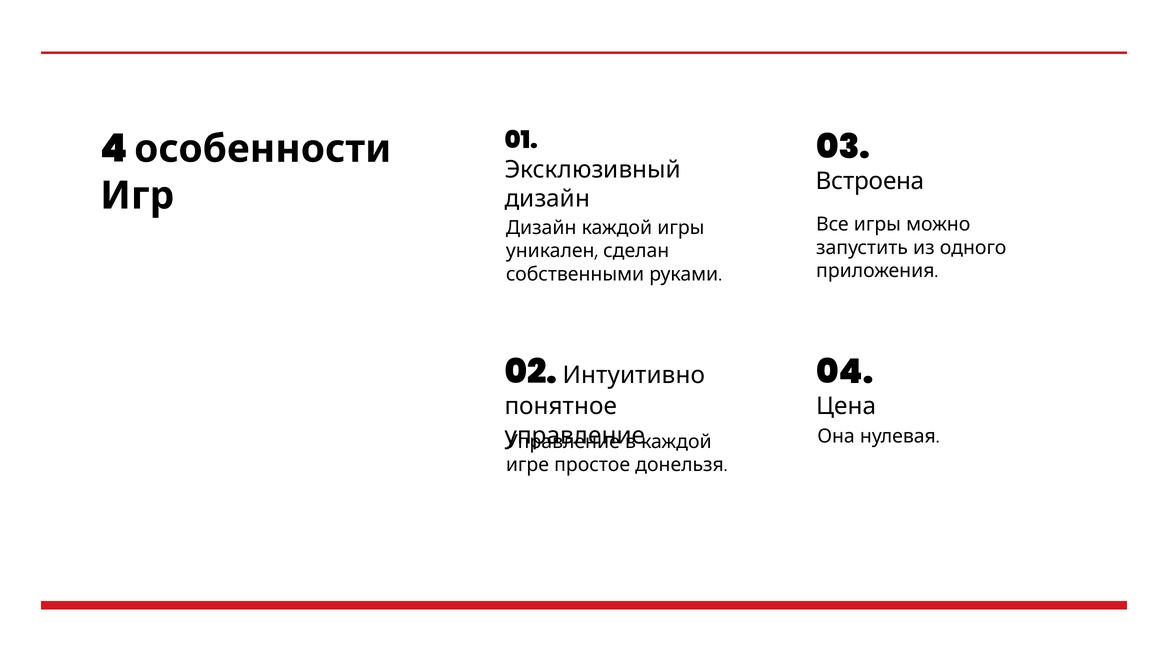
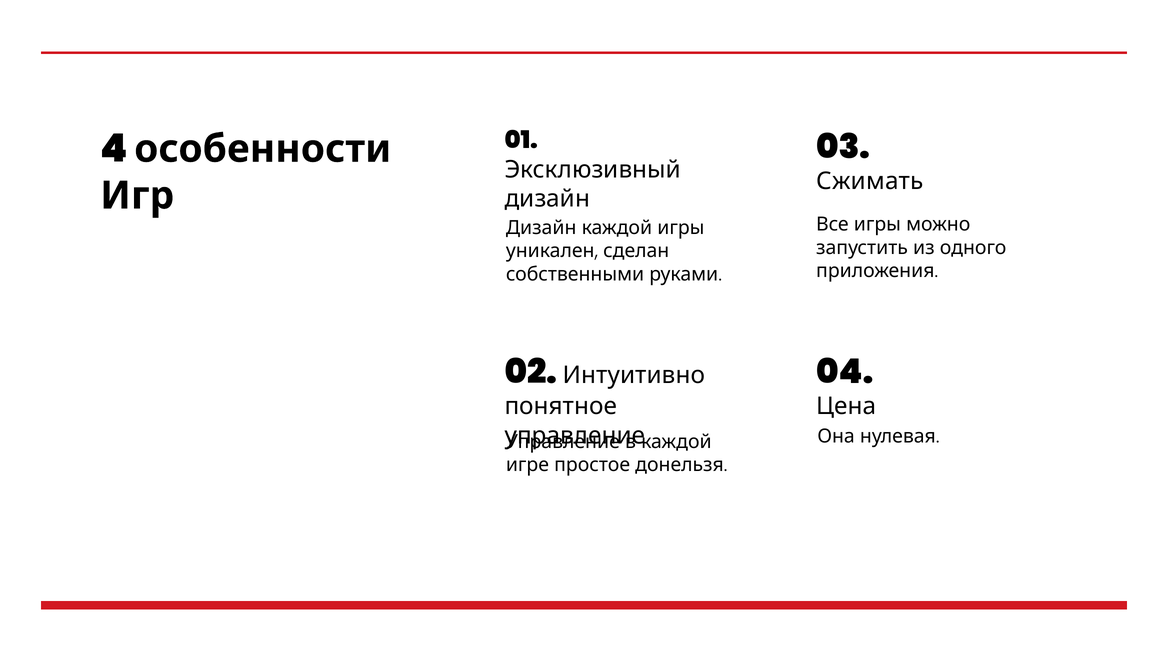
Встроена: Встроена -> Сжимать (870, 181)
